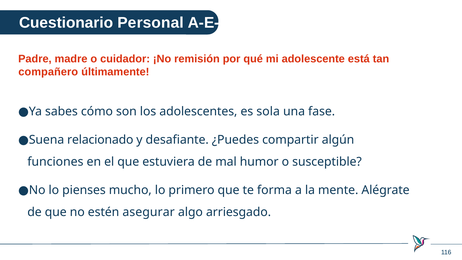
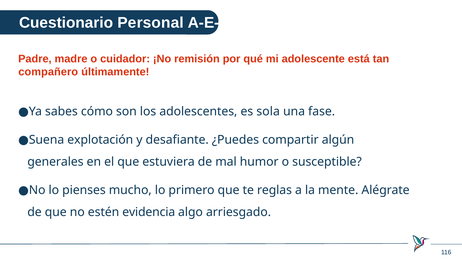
relacionado: relacionado -> explotación (100, 140)
funciones: funciones -> generales (55, 162)
forma: forma -> reglas (274, 190)
asegurar: asegurar -> evidencia (149, 212)
